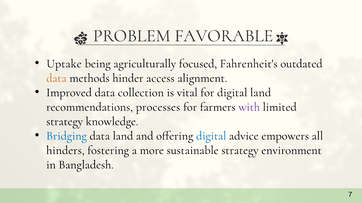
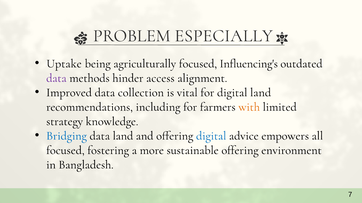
FAVORABLE: FAVORABLE -> ESPECIALLY (224, 36)
Fahrenheit's: Fahrenheit's -> Influencing's (249, 64)
data colour: orange -> purple (56, 78)
processes: processes -> including (158, 107)
with colour: purple -> orange (249, 107)
hinders: hinders -> focused (65, 150)
sustainable strategy: strategy -> offering (240, 150)
